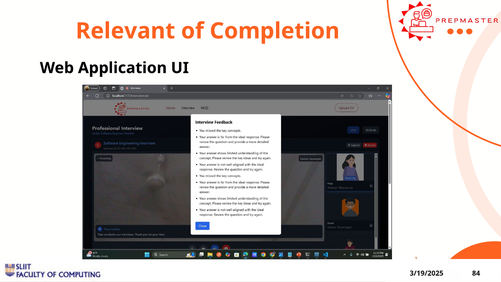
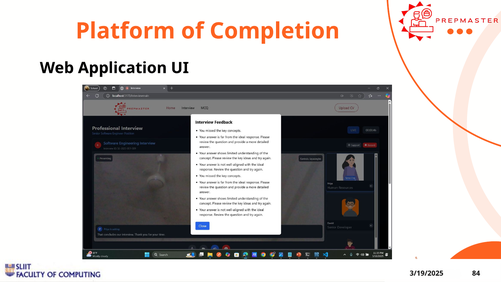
Relevant: Relevant -> Platform (125, 31)
